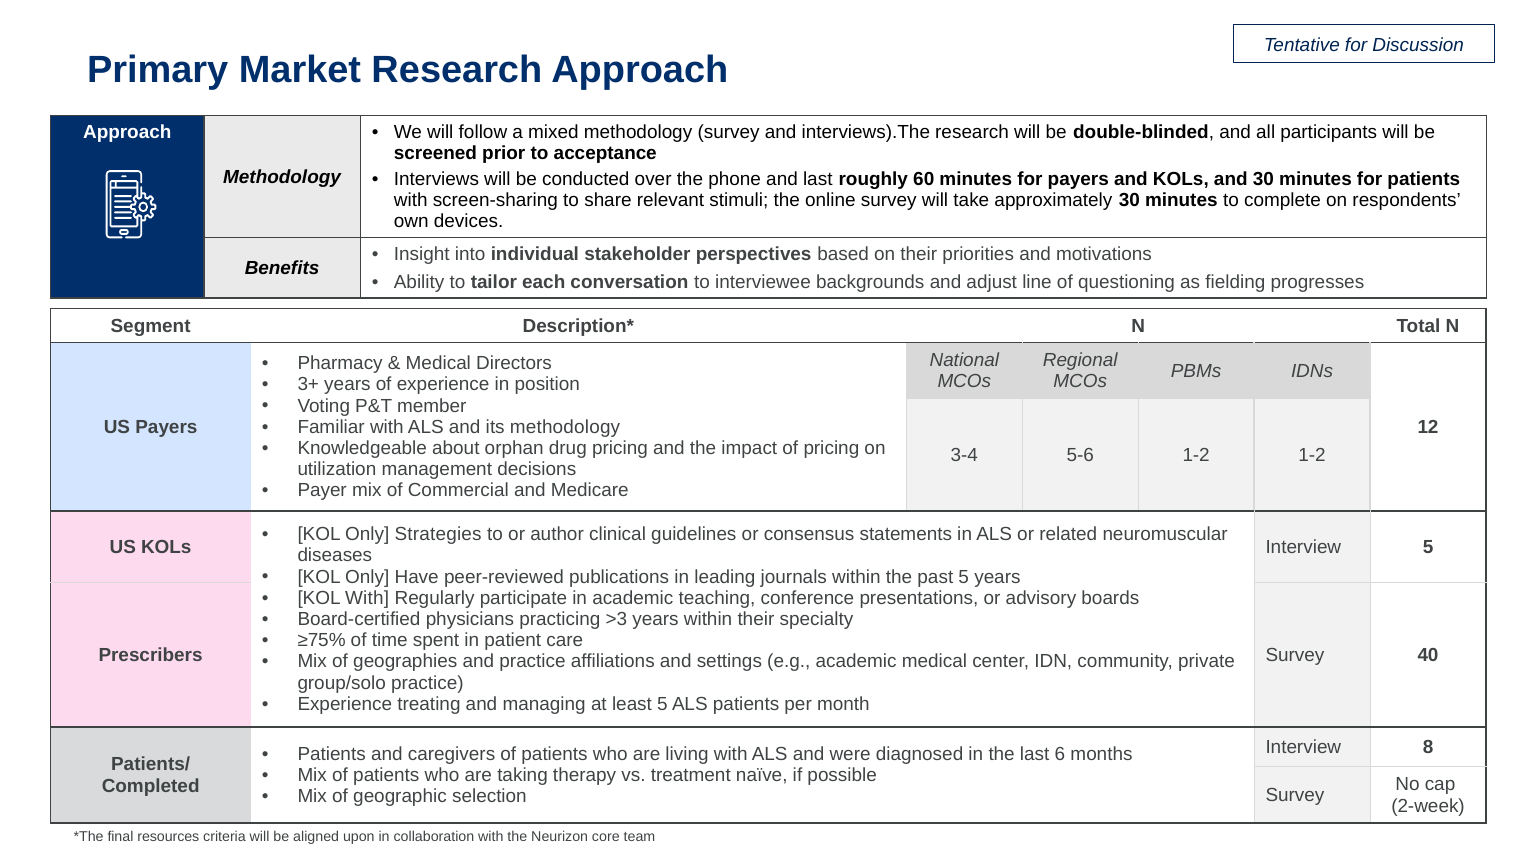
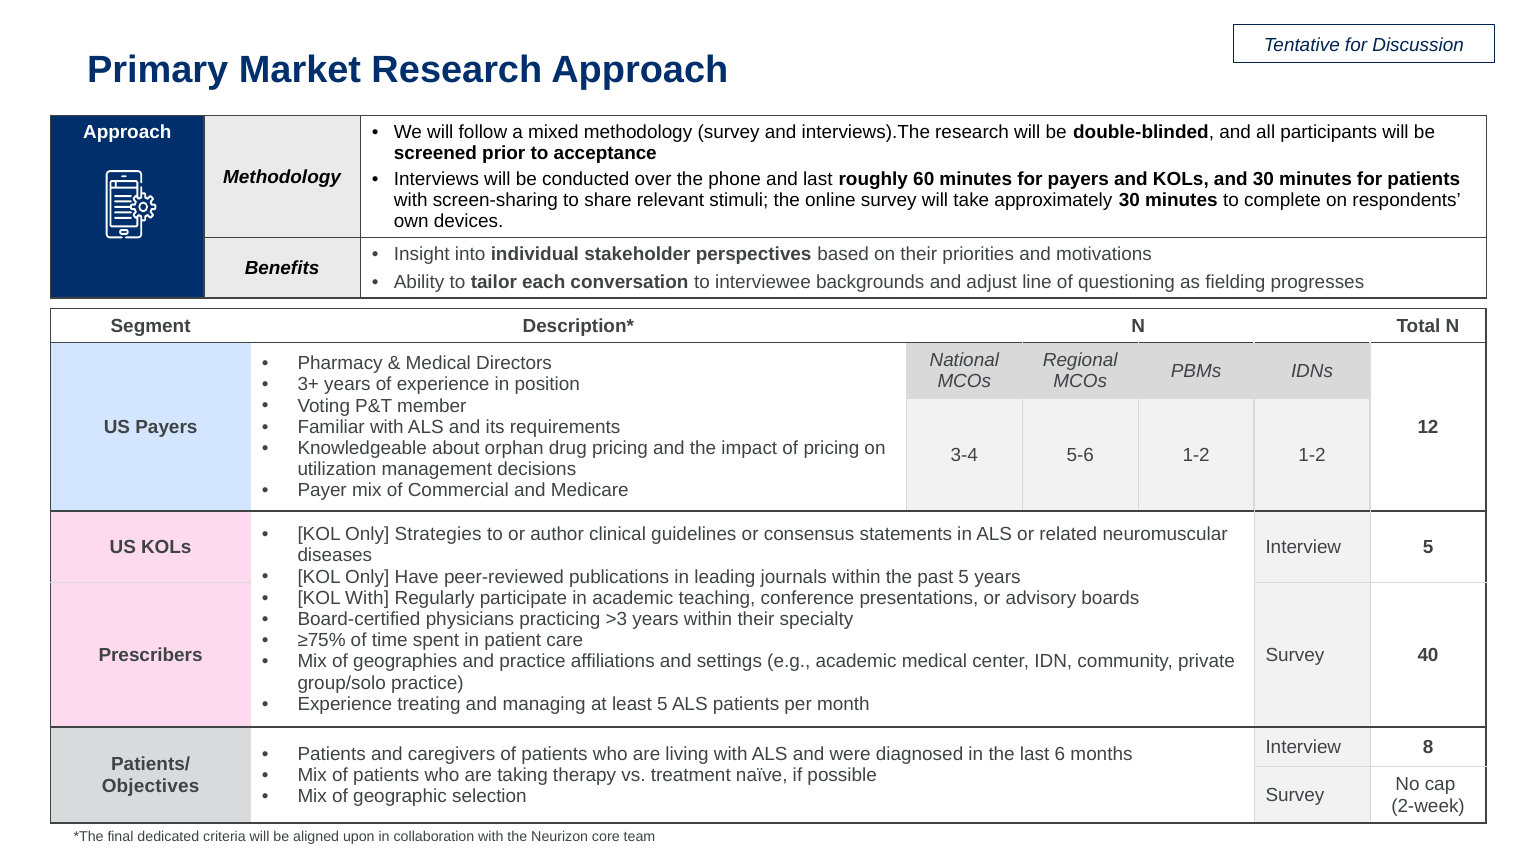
its methodology: methodology -> requirements (565, 427)
Completed: Completed -> Objectives (151, 786)
resources: resources -> dedicated (168, 837)
